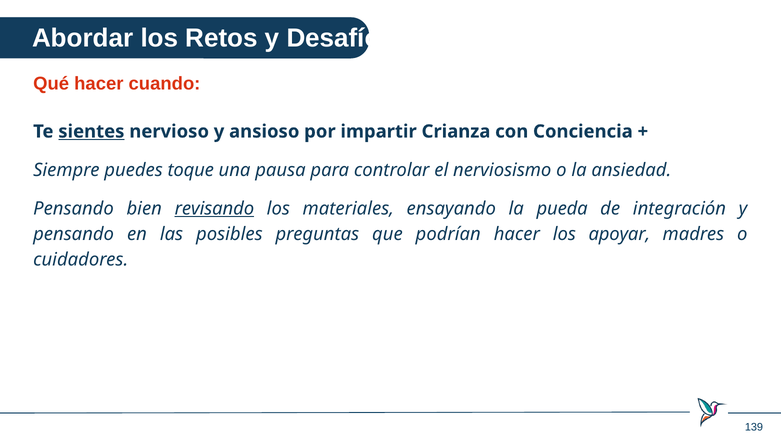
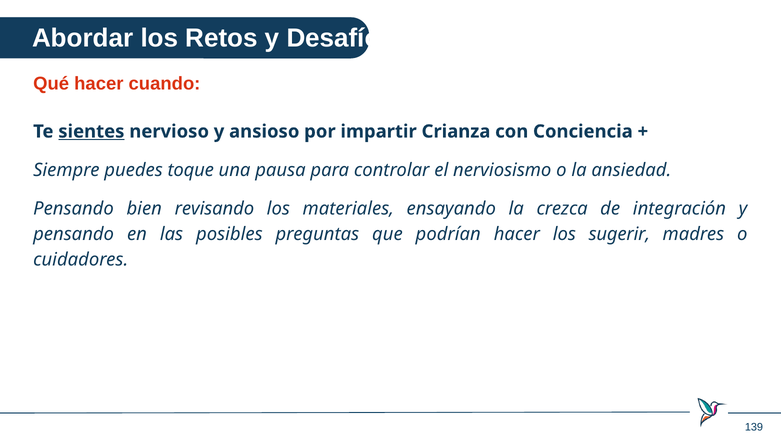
revisando underline: present -> none (214, 208)
pueda: pueda -> crezca (562, 208)
apoyar: apoyar -> sugerir (619, 234)
